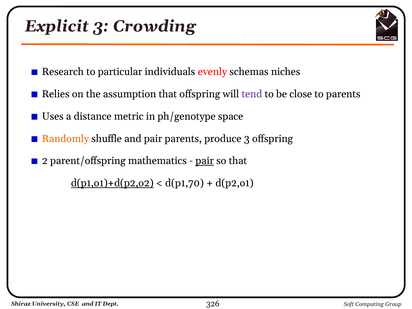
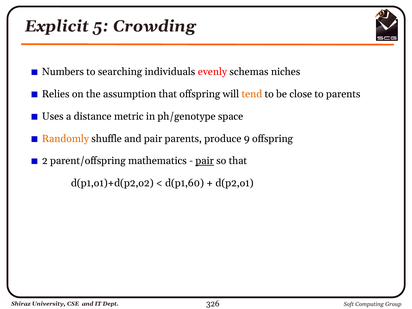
Explicit 3: 3 -> 5 (101, 26)
Research: Research -> Numbers (63, 72)
particular: particular -> searching (120, 72)
tend colour: purple -> orange (252, 94)
produce 3: 3 -> 9 (247, 139)
d(p1,o1)+d(p2,o2 underline: present -> none (112, 183)
d(p1,70: d(p1,70 -> d(p1,60 (184, 183)
